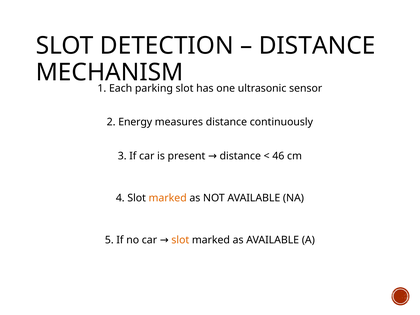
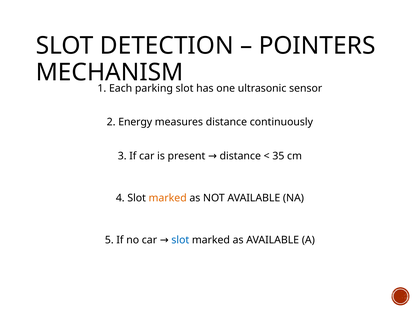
DISTANCE: DISTANCE -> POINTERS (317, 46)
46: 46 -> 35 (278, 156)
slot colour: orange -> blue (180, 240)
